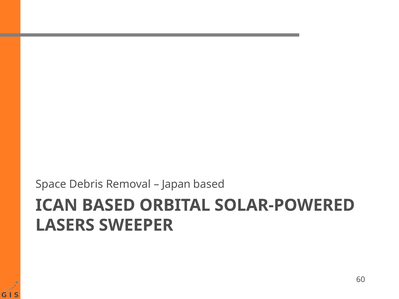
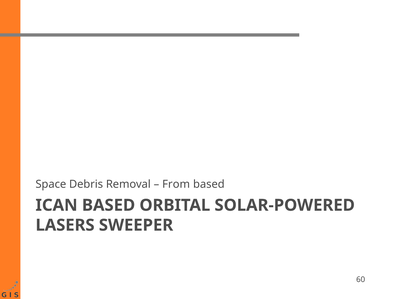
Japan: Japan -> From (176, 184)
